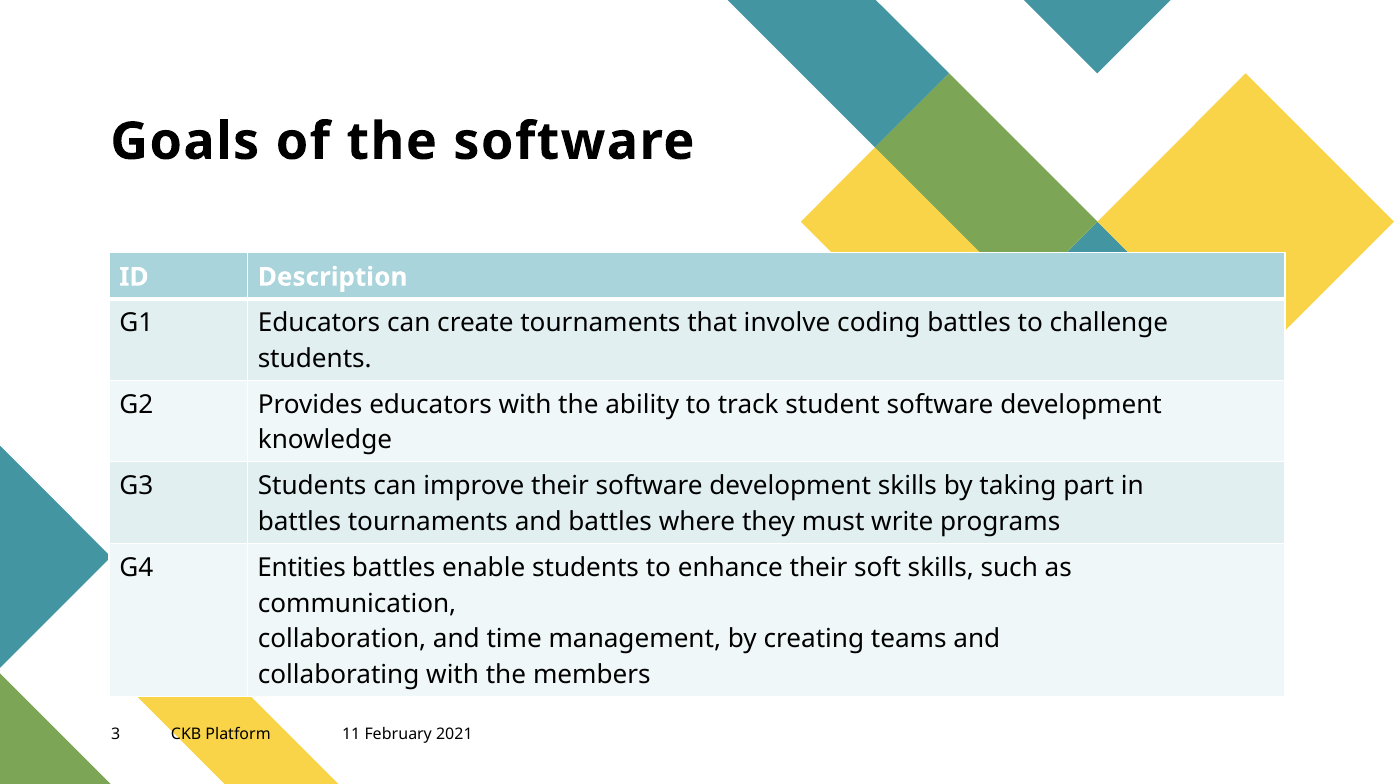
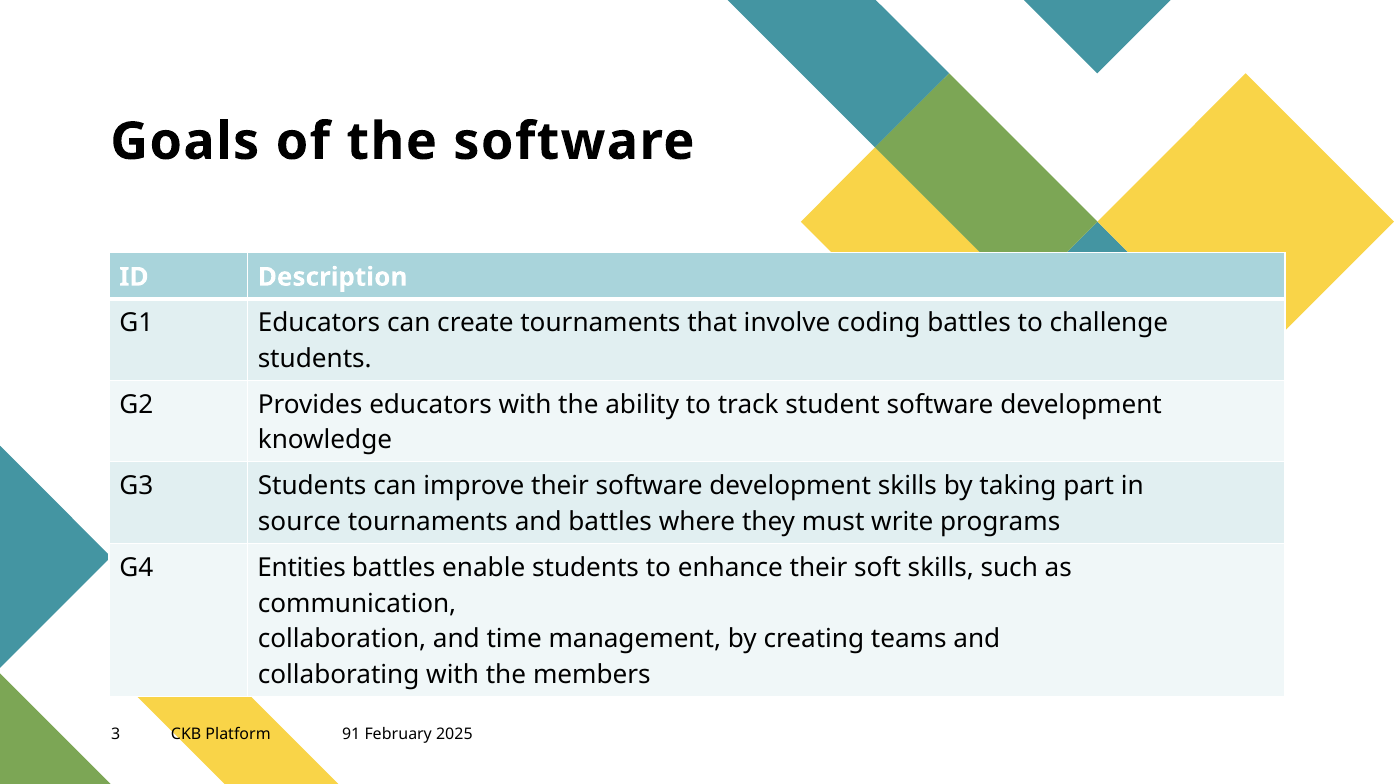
battles: battles -> source (299, 522)
11: 11 -> 91 (351, 735)
2021: 2021 -> 2025 (454, 735)
